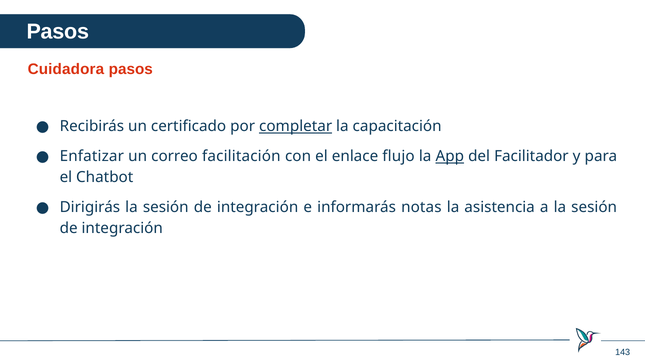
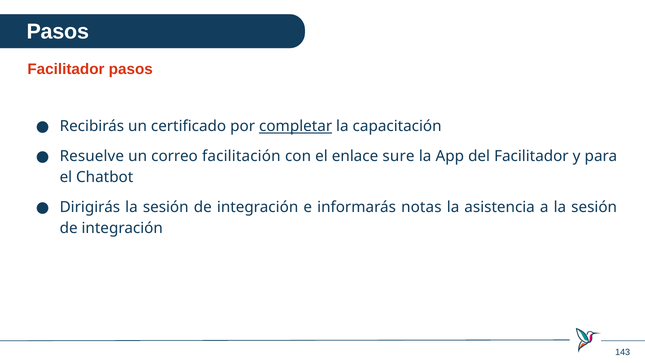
Cuidadora: Cuidadora -> Facilitador (66, 69)
Enfatizar: Enfatizar -> Resuelve (92, 156)
flujo: flujo -> sure (399, 156)
App underline: present -> none (450, 156)
